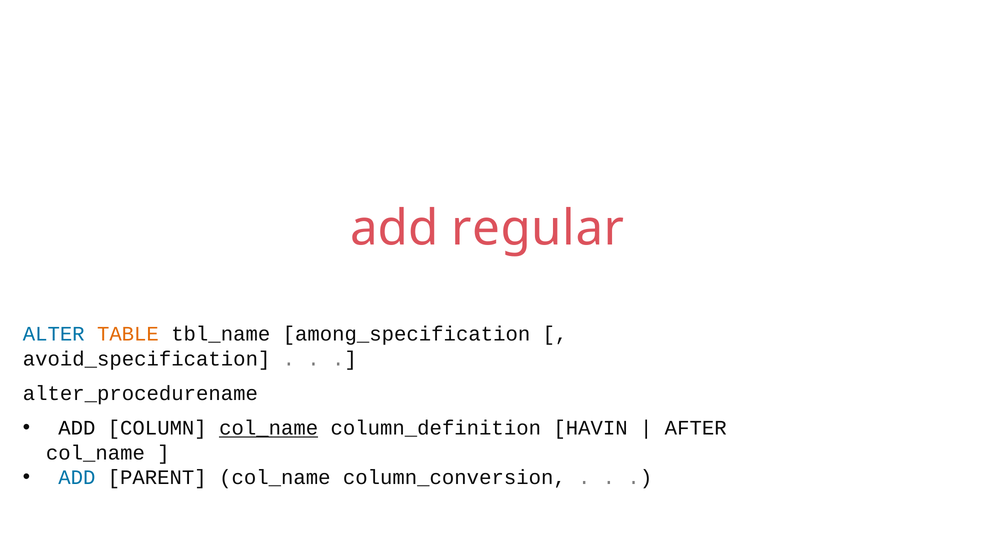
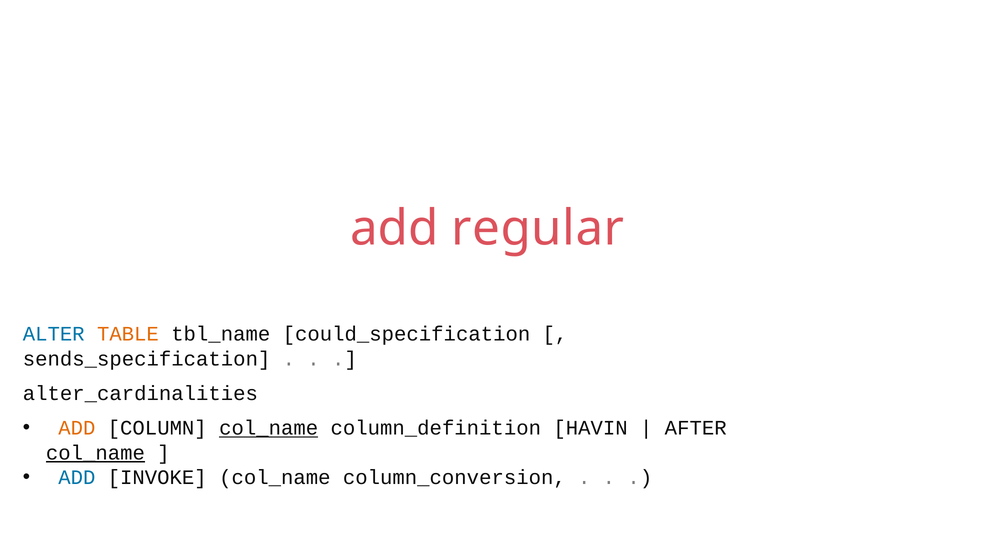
among_specification: among_specification -> could_specification (406, 334)
avoid_specification: avoid_specification -> sends_specification (147, 359)
alter_procedurename: alter_procedurename -> alter_cardinalities (140, 393)
ADD colour: black -> orange (77, 428)
col_name underline: none -> present (95, 453)
PARENT: PARENT -> INVOKE (157, 477)
